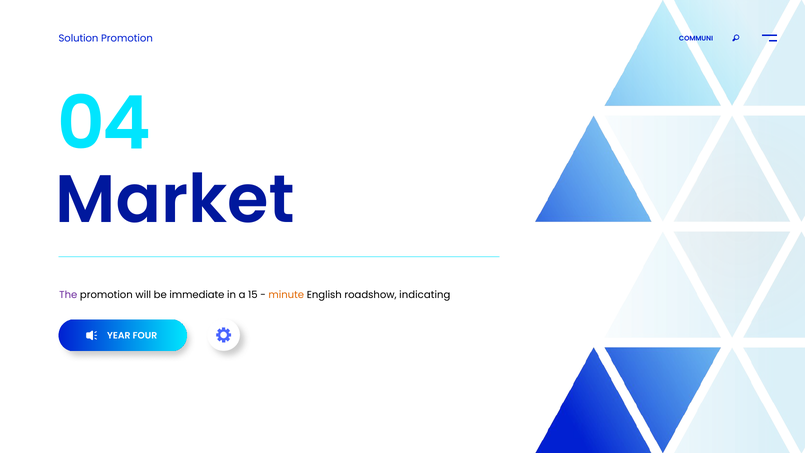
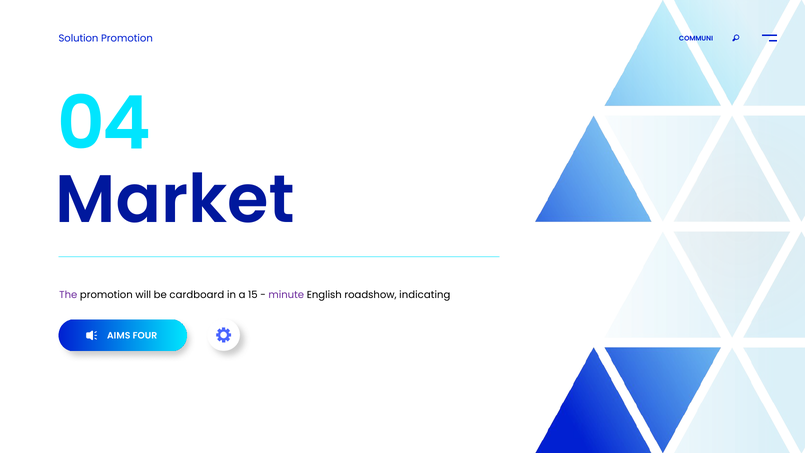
immediate: immediate -> cardboard (197, 295)
minute colour: orange -> purple (286, 295)
YEAR: YEAR -> AIMS (119, 336)
